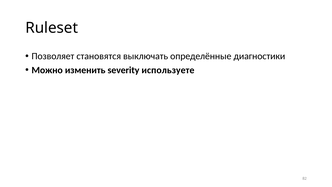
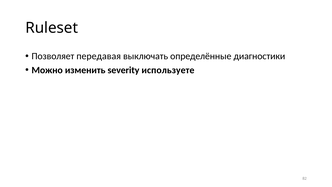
становятся: становятся -> передавая (99, 56)
